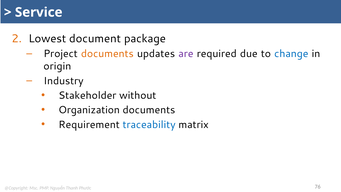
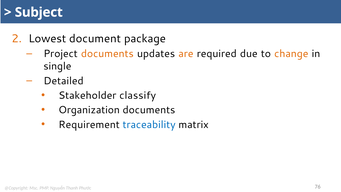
Service: Service -> Subject (39, 12)
are colour: purple -> orange (186, 54)
change colour: blue -> orange (291, 54)
origin: origin -> single (57, 66)
Industry: Industry -> Detailed (63, 81)
without: without -> classify (138, 95)
